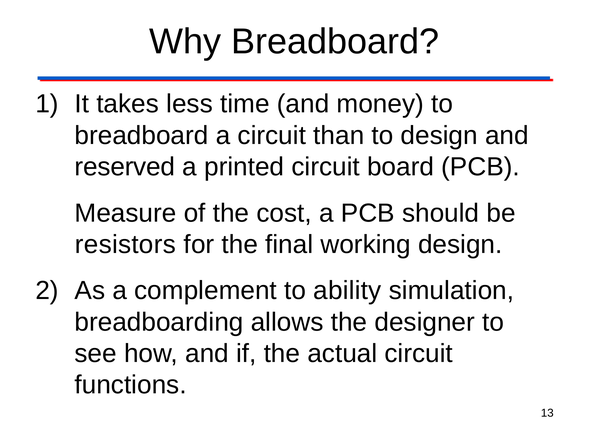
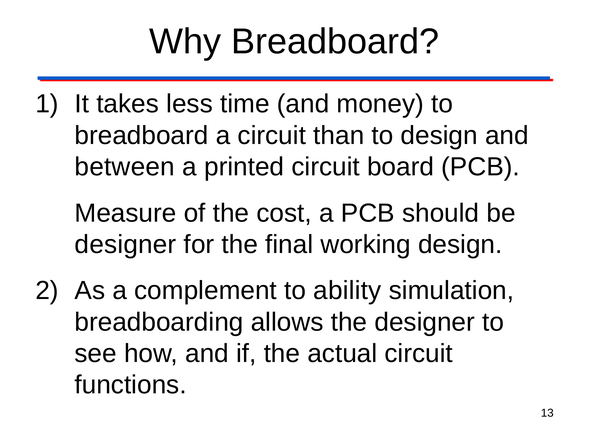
reserved: reserved -> between (125, 167)
resistors: resistors -> designer (125, 244)
